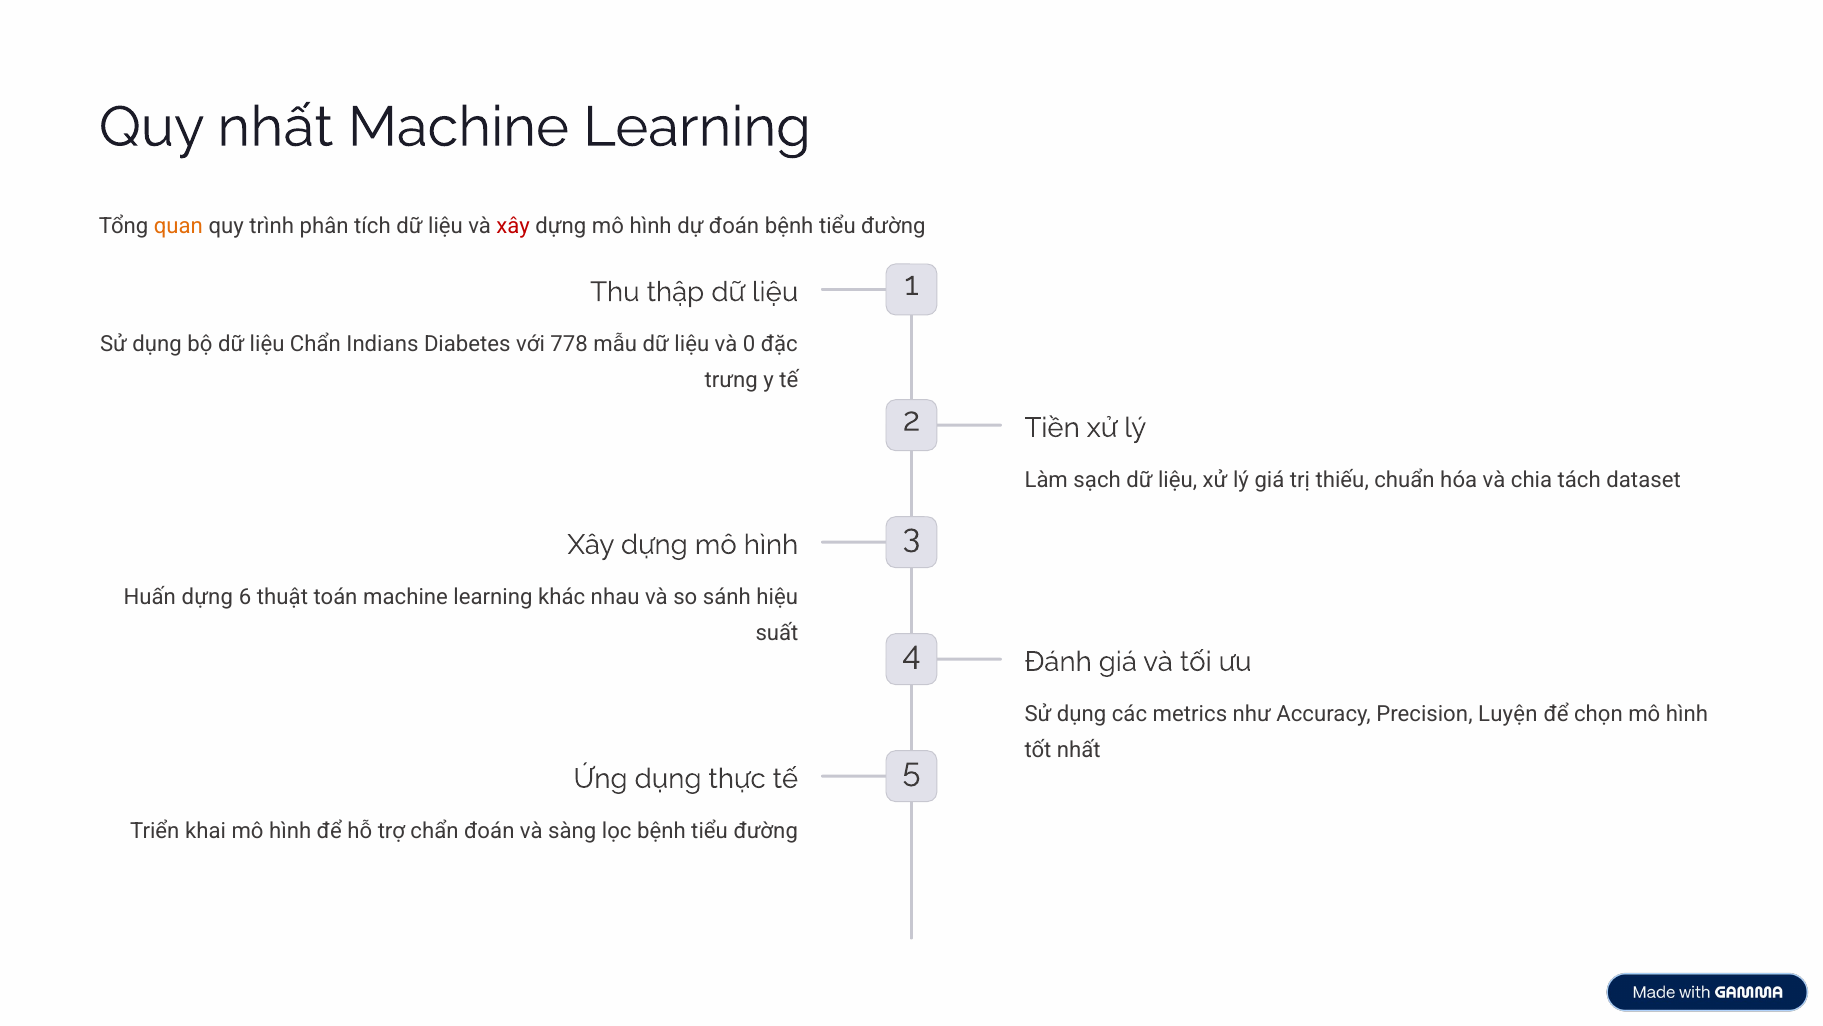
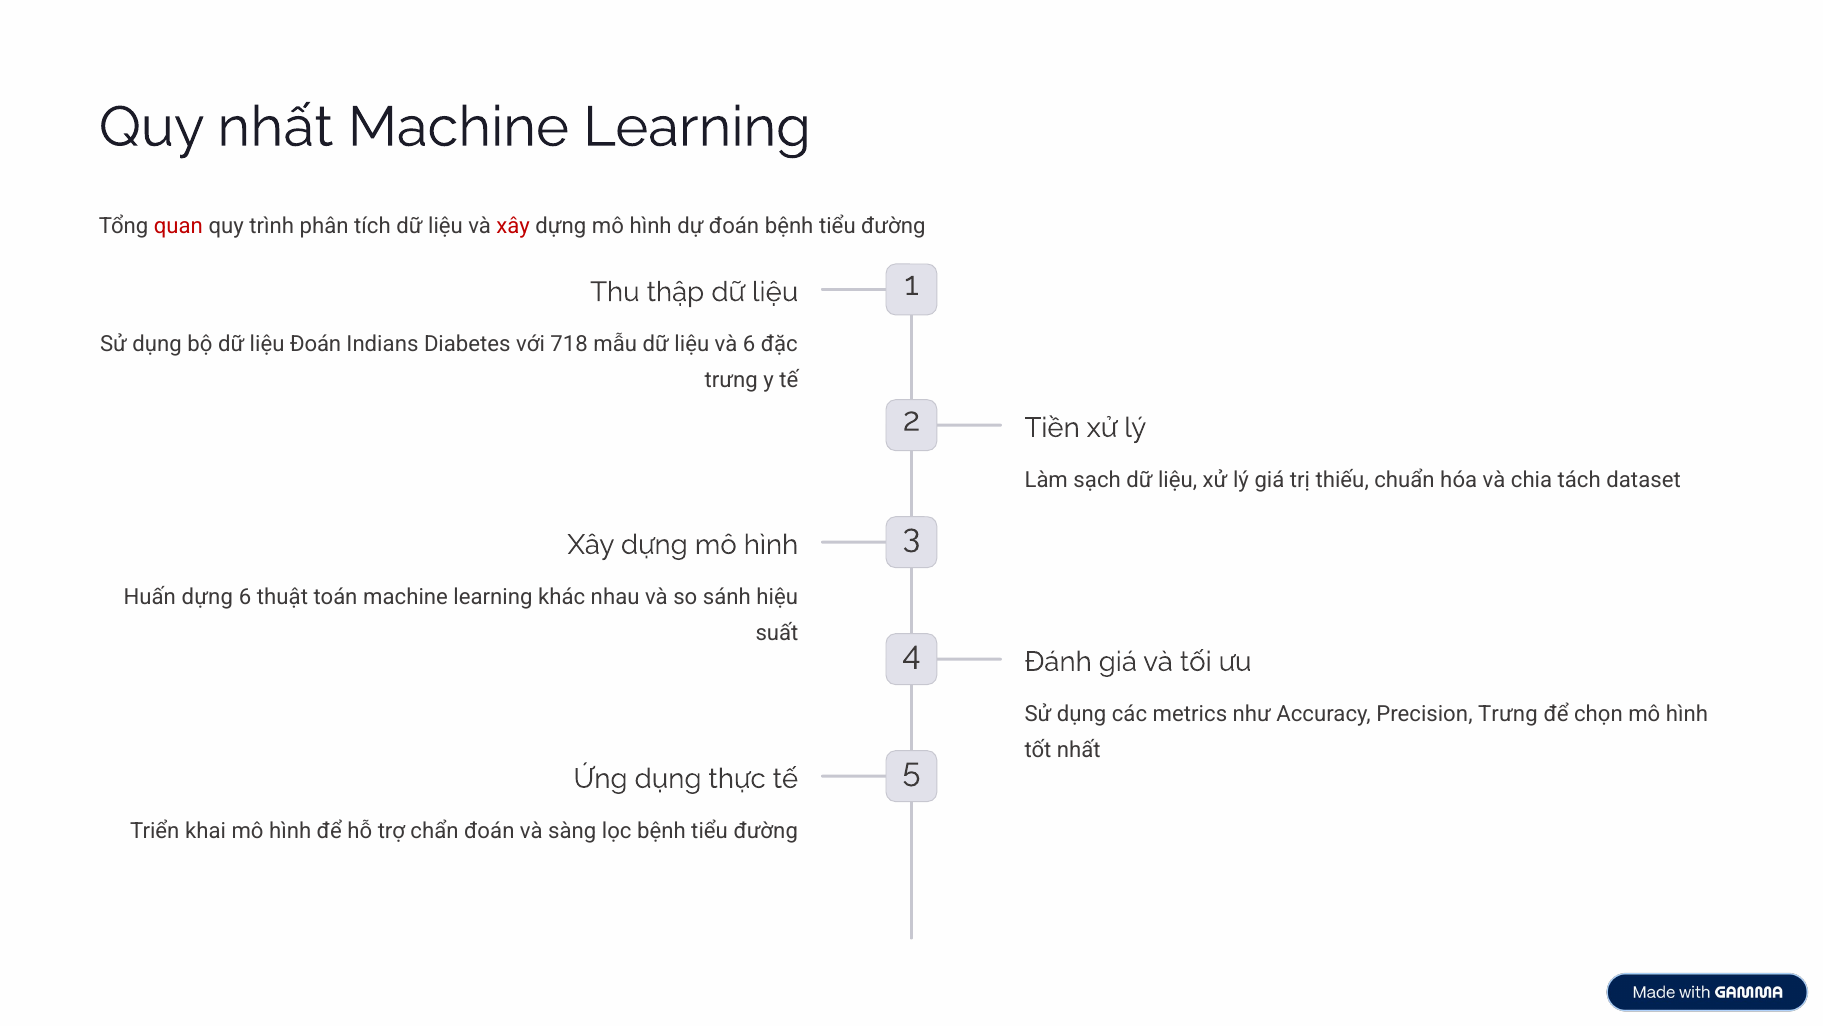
quan colour: orange -> red (178, 226)
liệu Chẩn: Chẩn -> Đoán (316, 344)
778: 778 -> 718 (569, 344)
và 0: 0 -> 6 (749, 344)
Precision Luyện: Luyện -> Trưng (1508, 714)
